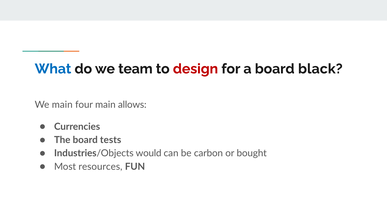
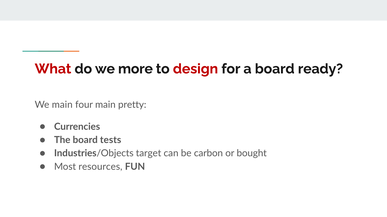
What colour: blue -> red (53, 69)
team: team -> more (135, 69)
black: black -> ready (320, 69)
allows: allows -> pretty (132, 105)
would: would -> target (149, 154)
